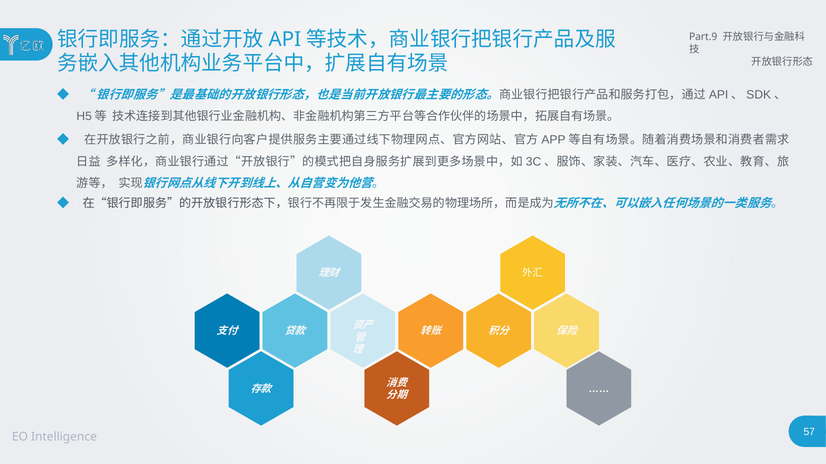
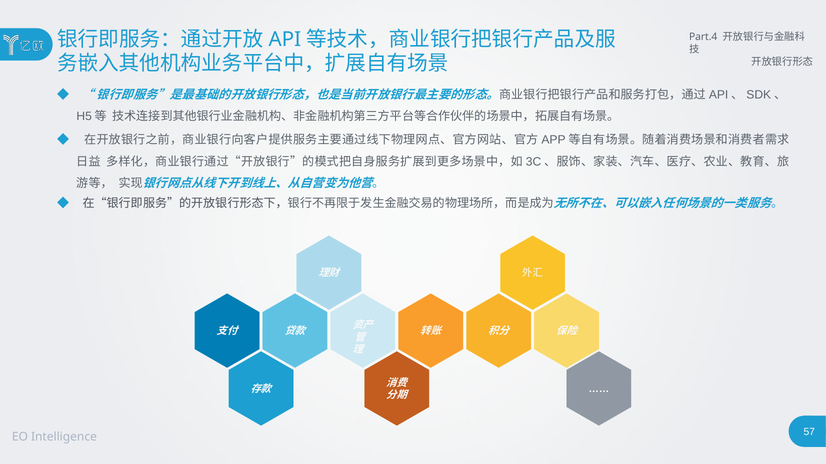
Part.9: Part.9 -> Part.4 (703, 37)
